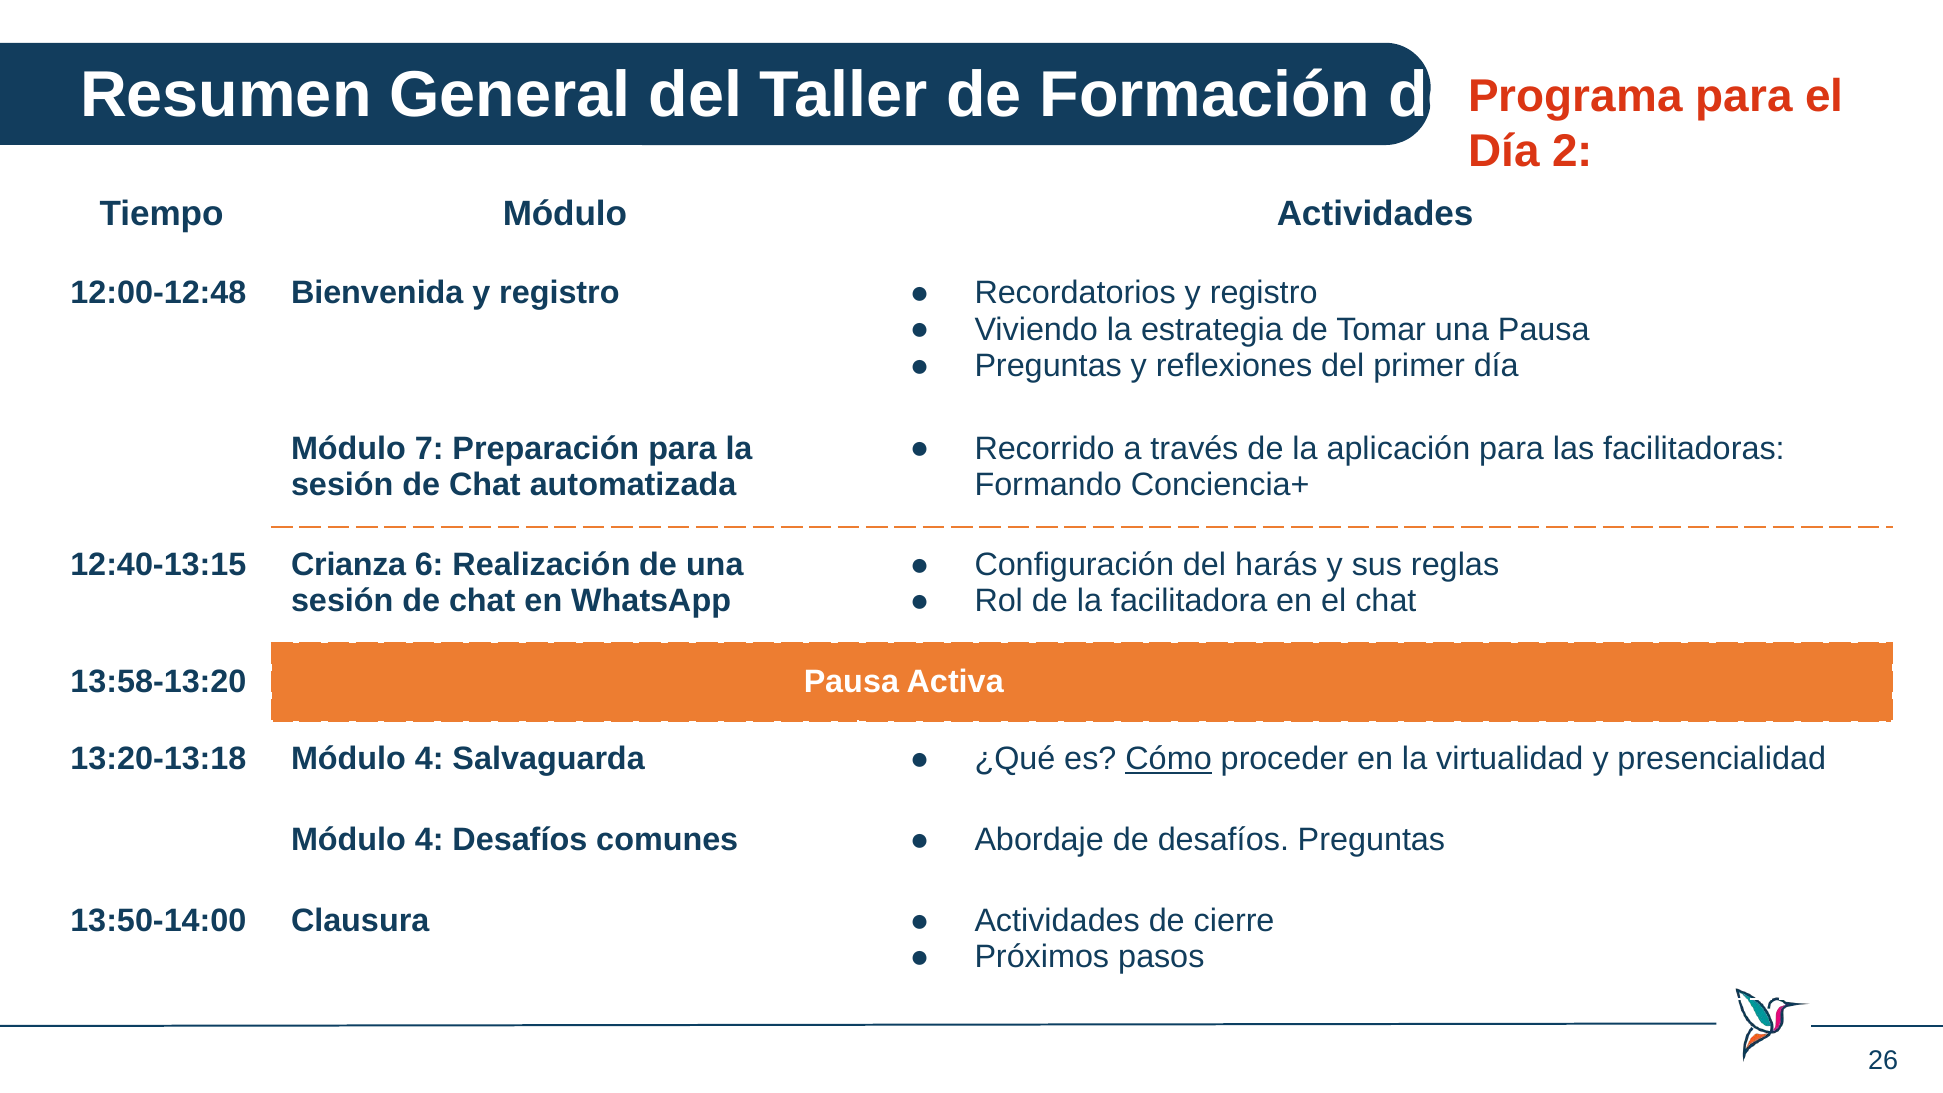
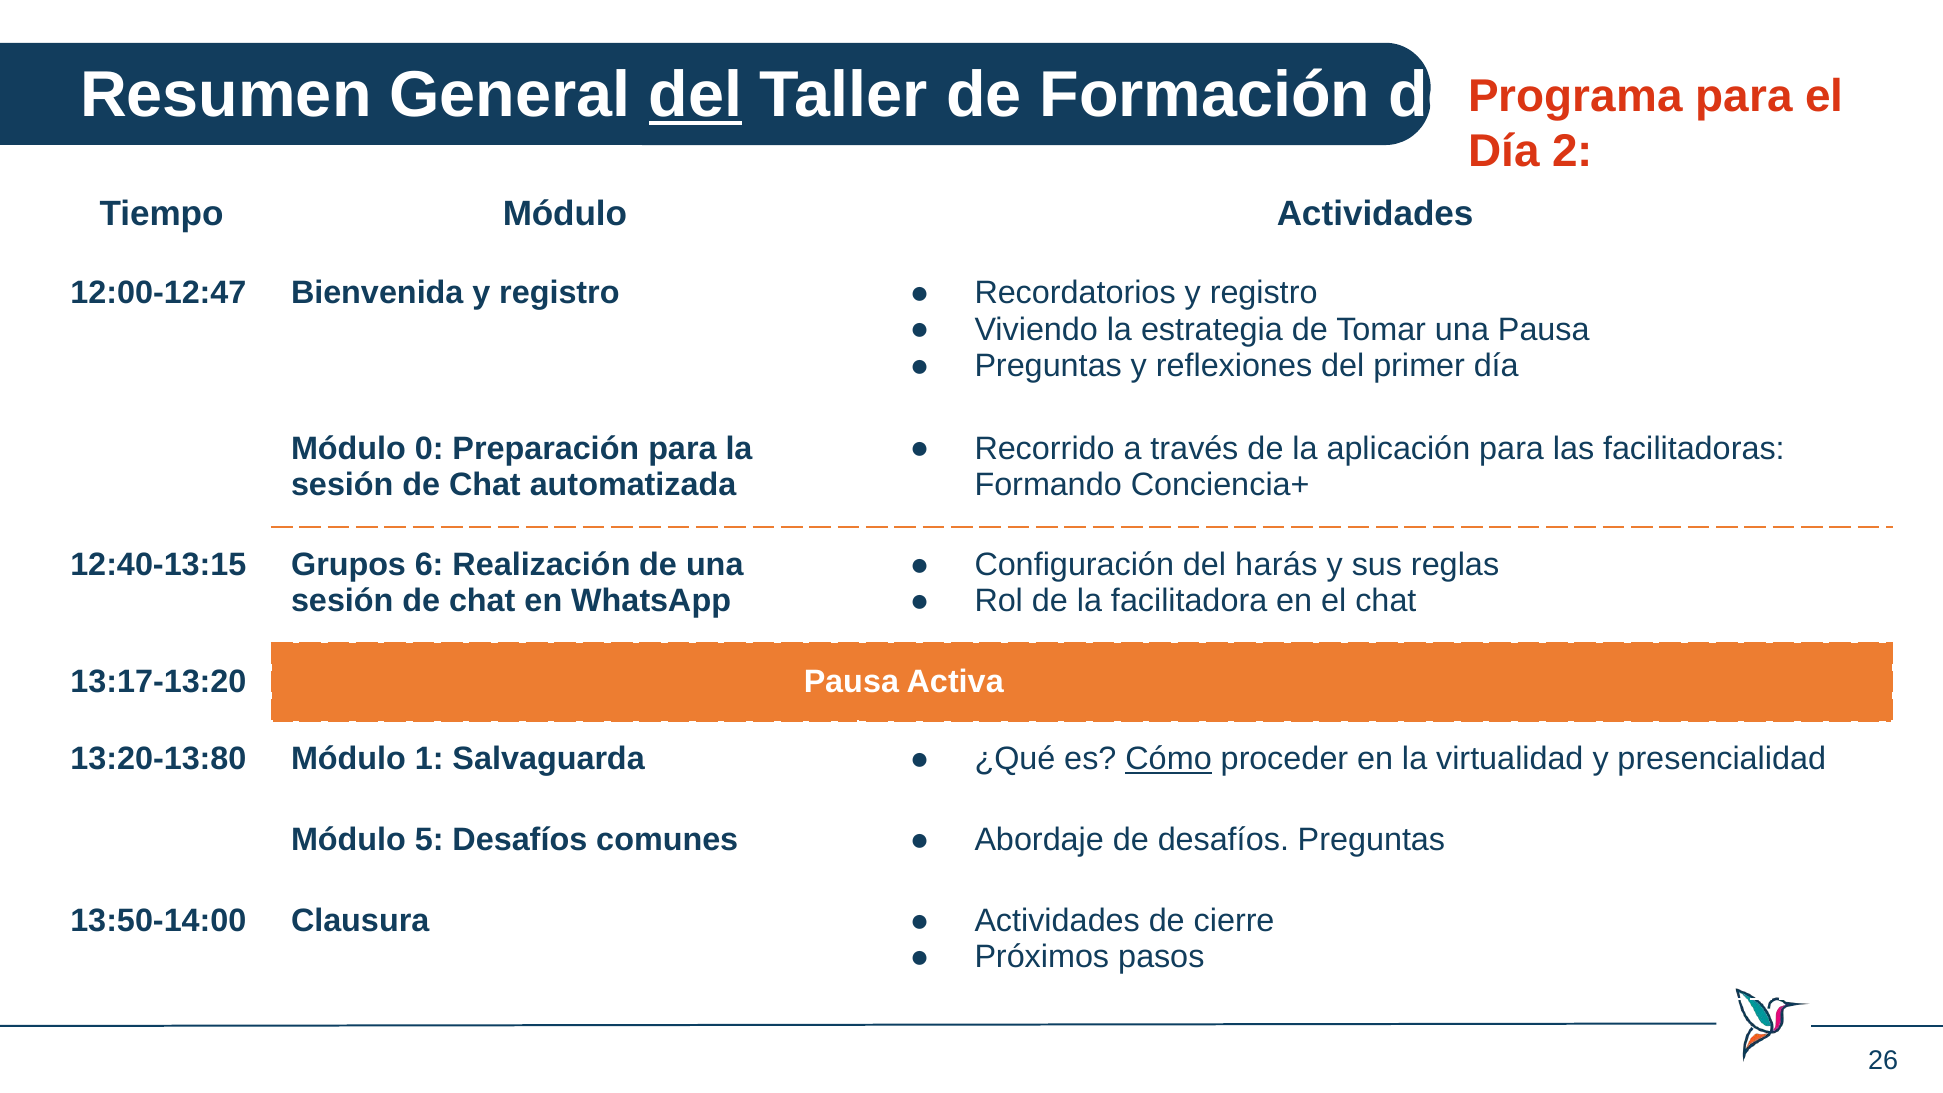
del underline: none -> present (695, 95)
12:00-12:48: 12:00-12:48 -> 12:00-12:47 (158, 293)
7: 7 -> 0 (429, 448)
Crianza: Crianza -> Grupos (349, 565)
13:58-13:20: 13:58-13:20 -> 13:17-13:20 (158, 681)
13:20-13:18: 13:20-13:18 -> 13:20-13:80 (158, 759)
4: 4 -> 1 (429, 759)
4: 4 -> 5 (429, 840)
